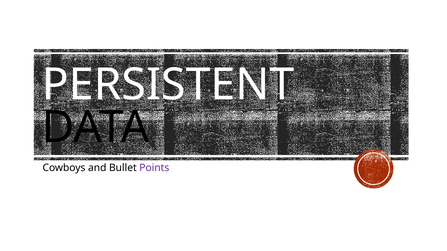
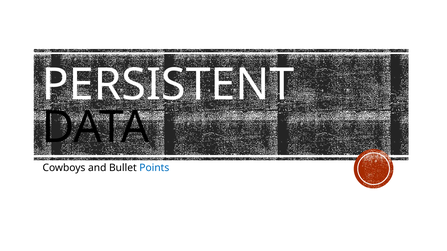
Points colour: purple -> blue (154, 168)
